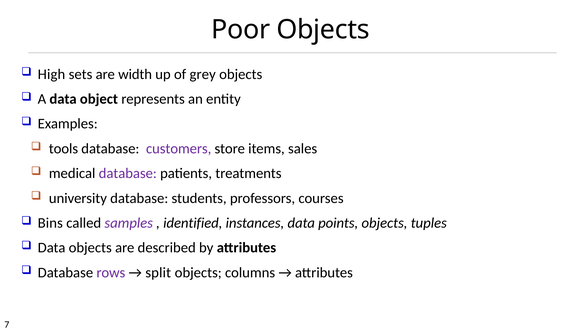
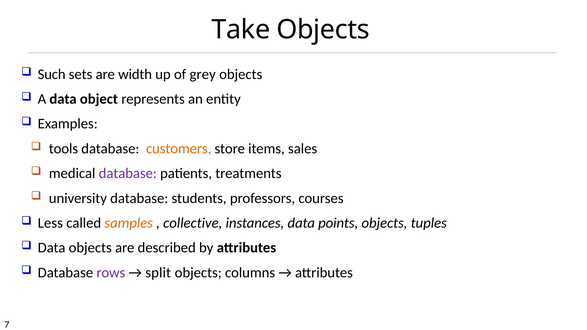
Poor: Poor -> Take (241, 30)
High: High -> Such (52, 74)
customers colour: purple -> orange (179, 149)
Bins: Bins -> Less (50, 223)
samples colour: purple -> orange (129, 223)
identified: identified -> collective (193, 223)
